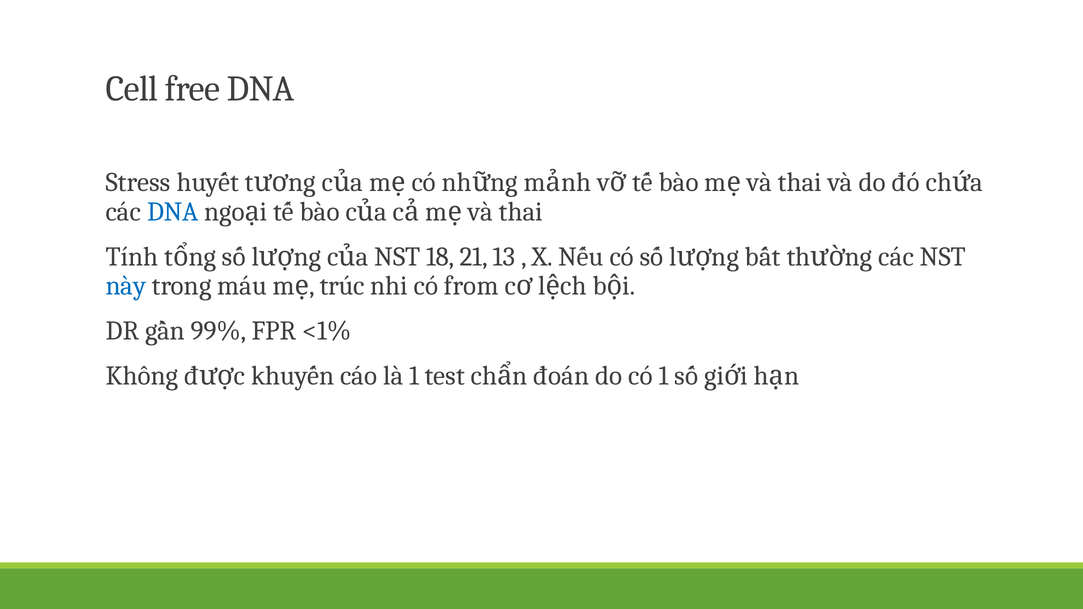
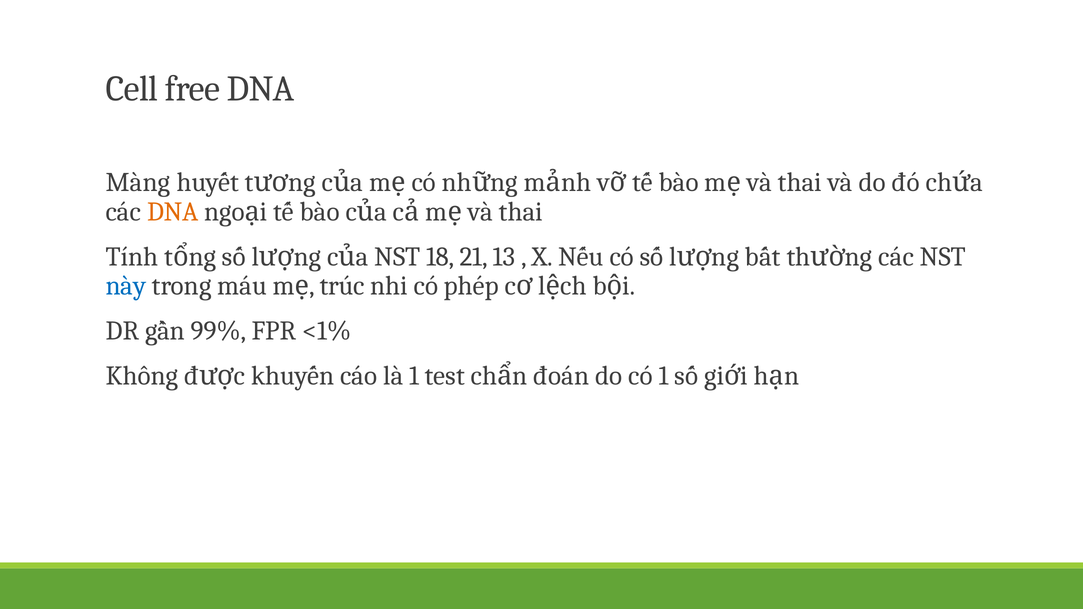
Stress: Stress -> Màng (138, 182)
DNA colour: blue -> orange (173, 212)
from: from -> phép (471, 286)
